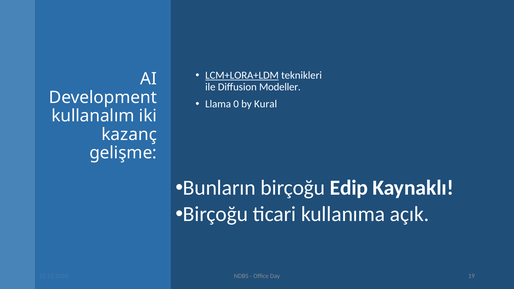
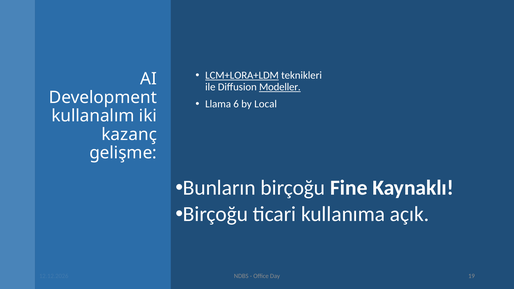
Modeller underline: none -> present (280, 87)
0: 0 -> 6 (236, 104)
Kural: Kural -> Local (266, 104)
Edip: Edip -> Fine (349, 188)
